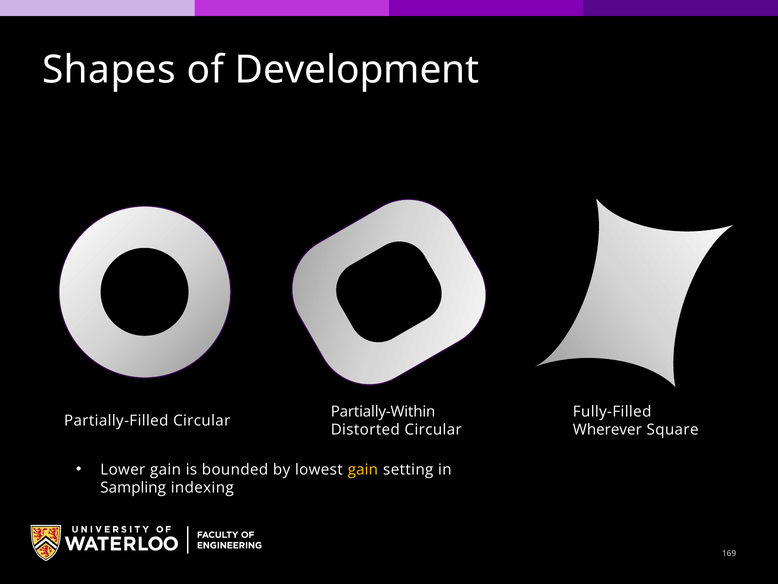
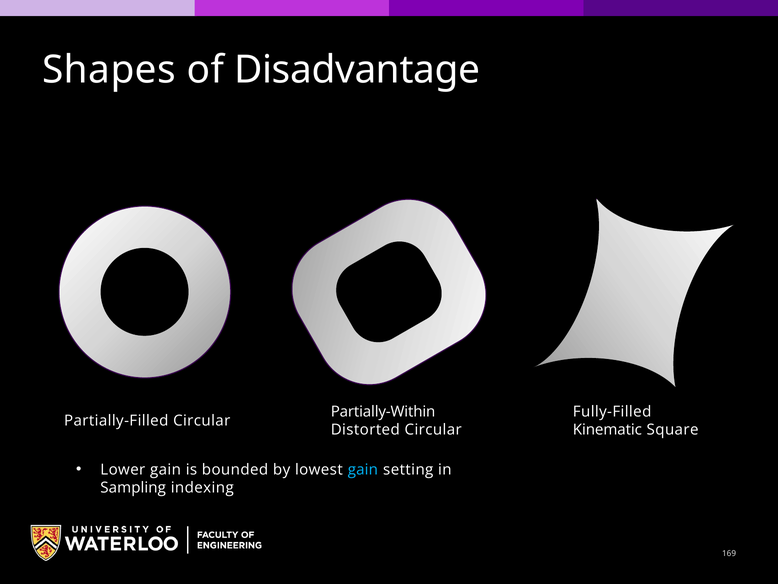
Development: Development -> Disadvantage (357, 70)
Wherever: Wherever -> Kinematic (607, 430)
gain colour: yellow -> light blue (363, 469)
